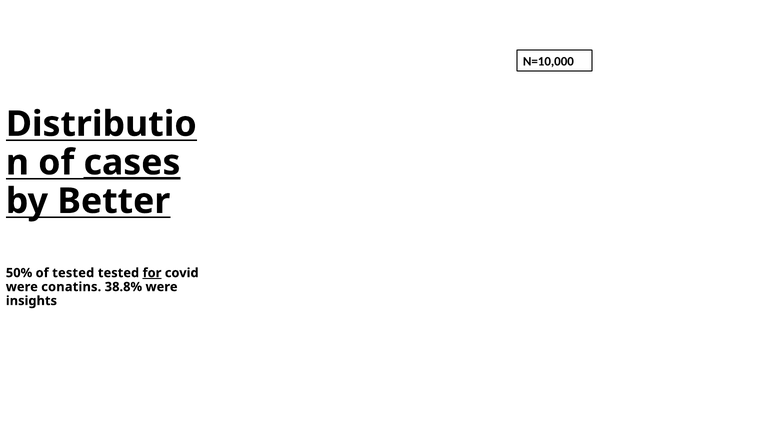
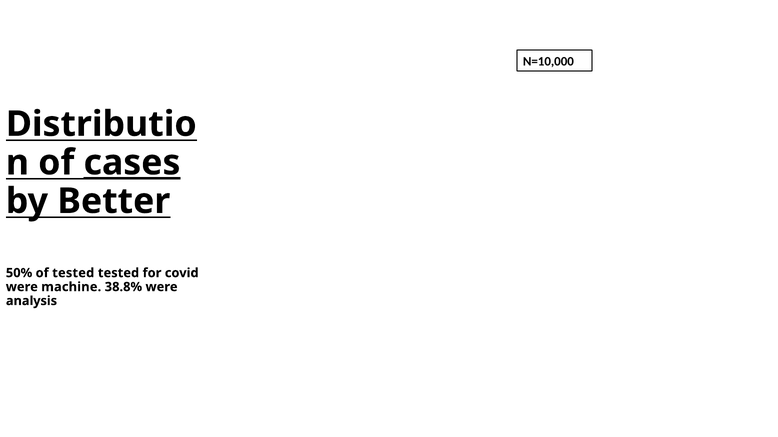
for underline: present -> none (152, 273)
conatins: conatins -> machine (71, 287)
insights: insights -> analysis (31, 301)
